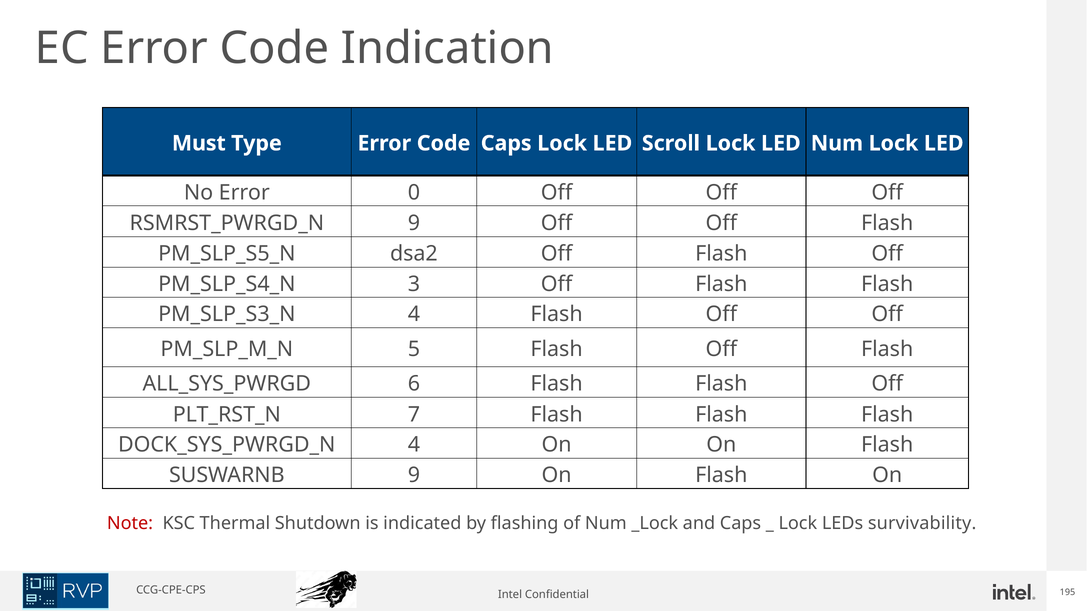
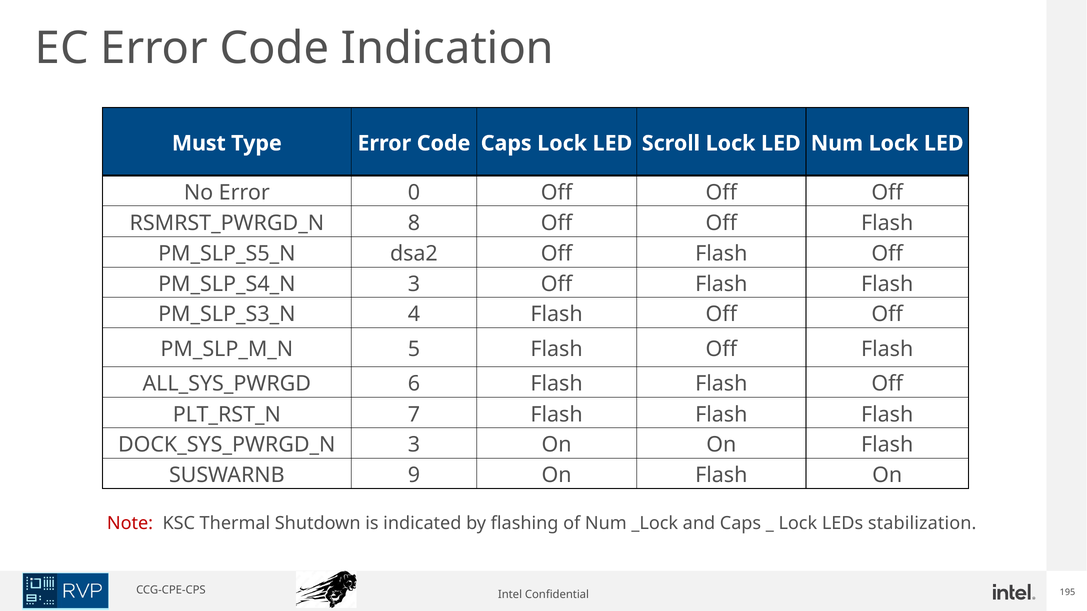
9: 9 -> 8 (414, 223)
4: 4 -> 3 (414, 445)
survivability: survivability -> stabilization (922, 524)
